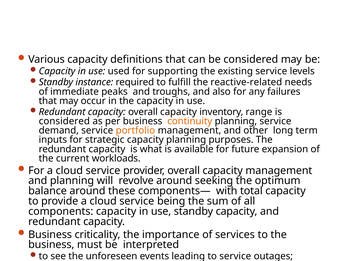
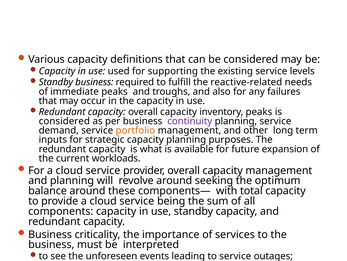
Standby instance: instance -> business (94, 82)
inventory range: range -> peaks (259, 112)
continuity colour: orange -> purple (190, 121)
